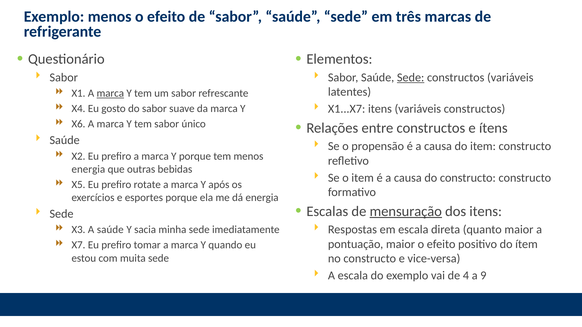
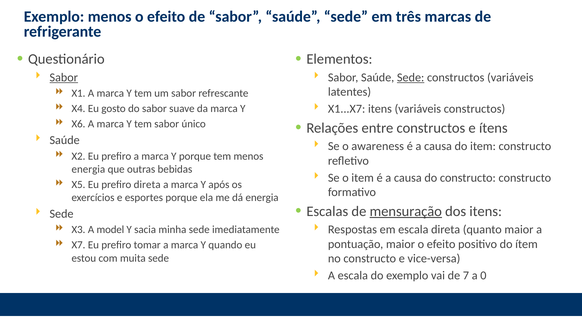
Sabor underline: none -> present (64, 78)
marca underline: present -> none (110, 93)
propensão: propensão -> awareness (378, 146)
prefiro rotate: rotate -> direta (147, 185)
A saúde: saúde -> model (110, 230)
4: 4 -> 7 (466, 276)
9: 9 -> 0 (483, 276)
